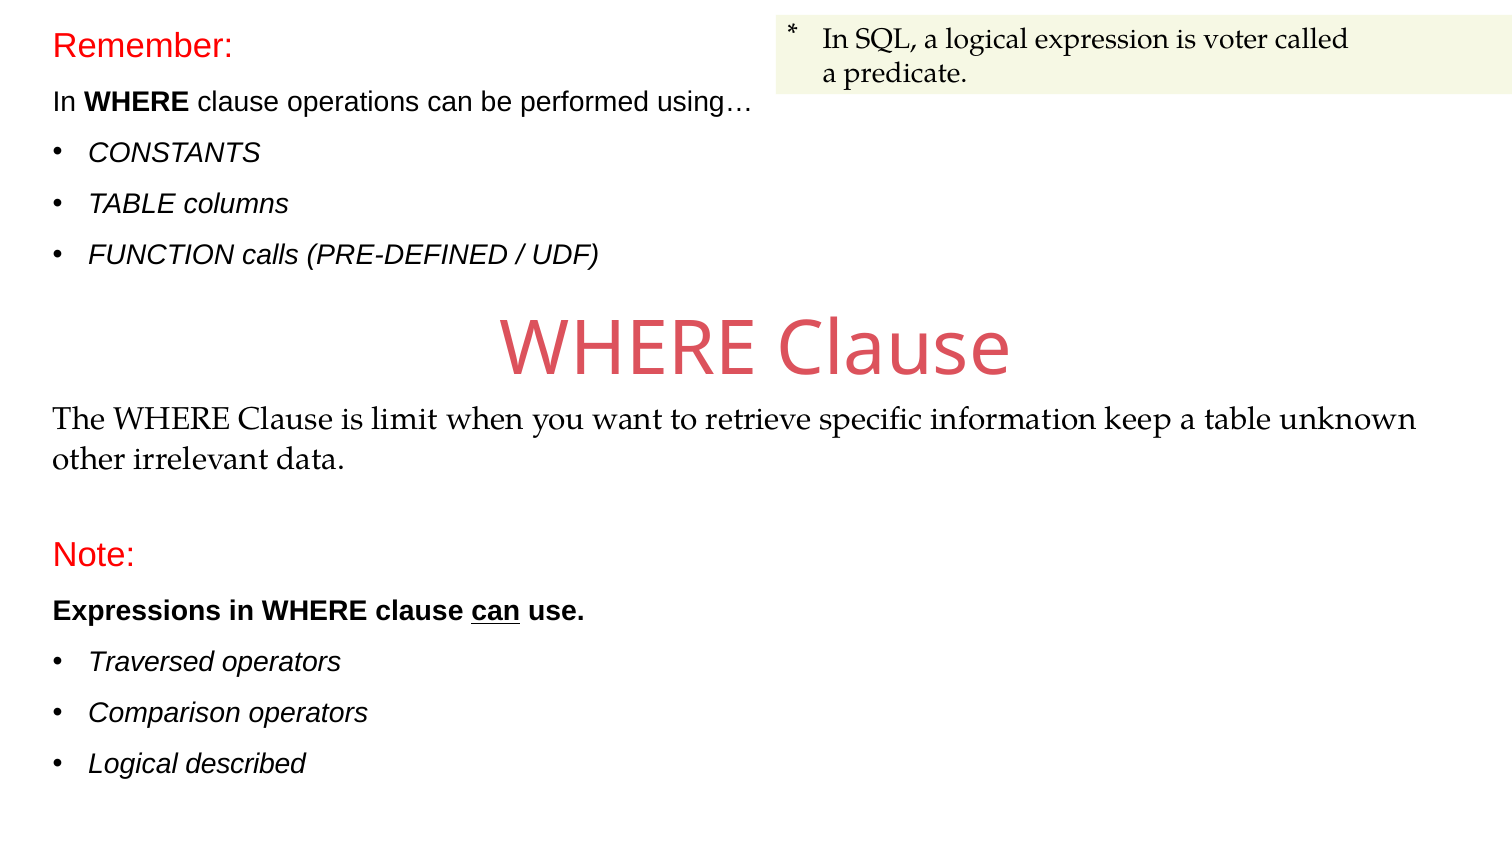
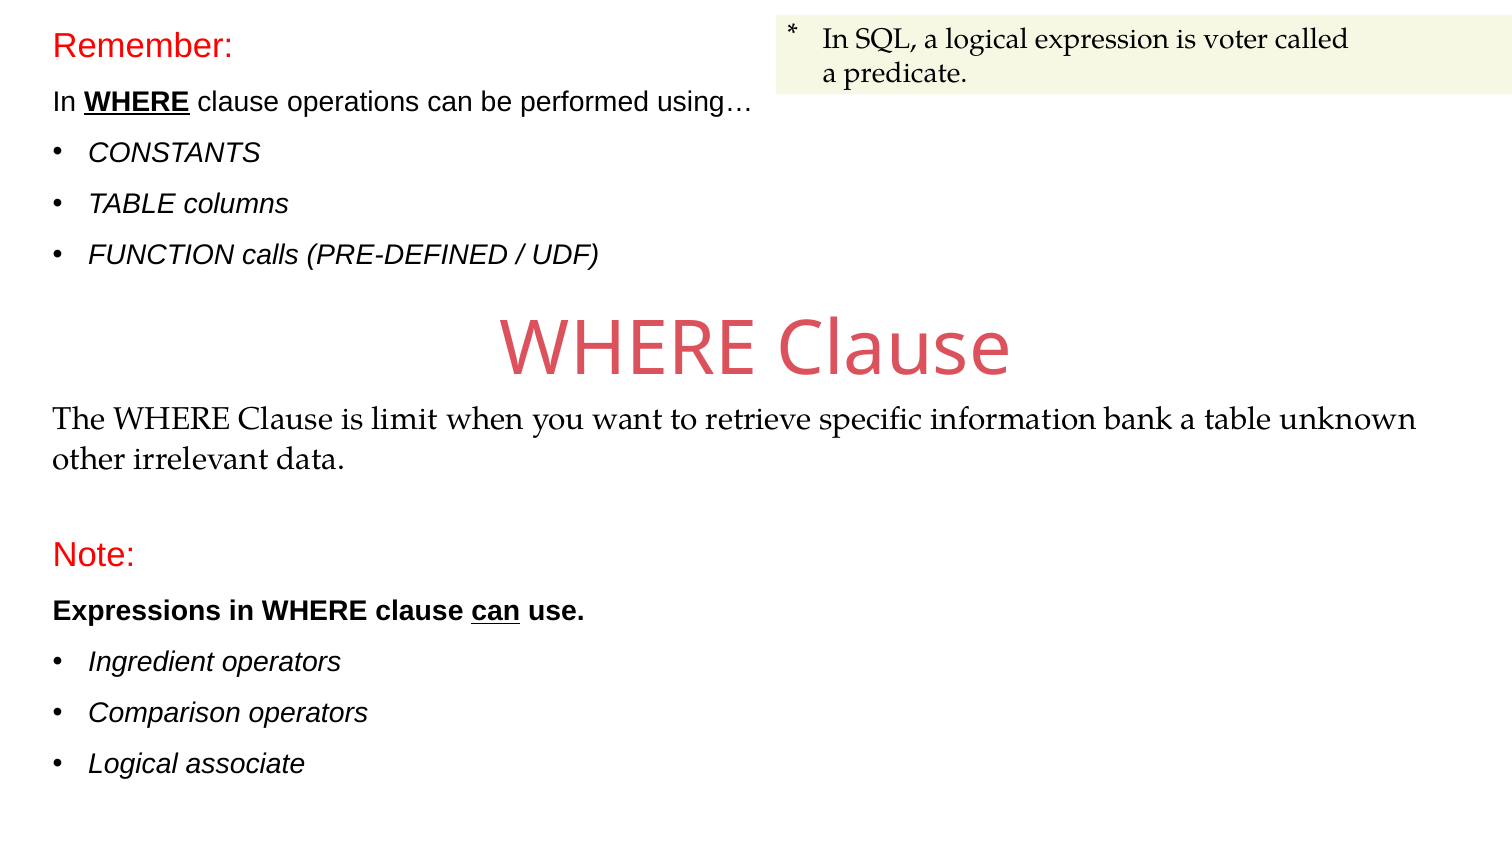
WHERE underline: none -> present (137, 102)
keep: keep -> bank (1139, 419)
Traversed: Traversed -> Ingredient (151, 662)
described: described -> associate (245, 764)
